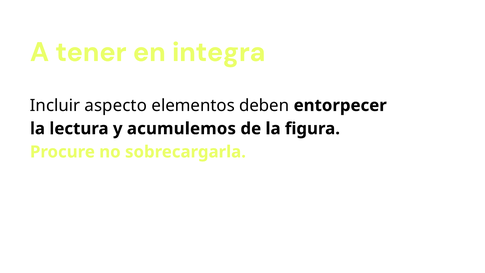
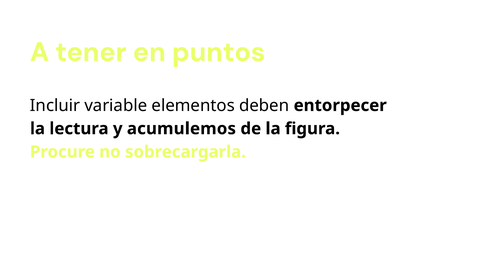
integra: integra -> puntos (219, 52)
aspecto: aspecto -> variable (116, 105)
